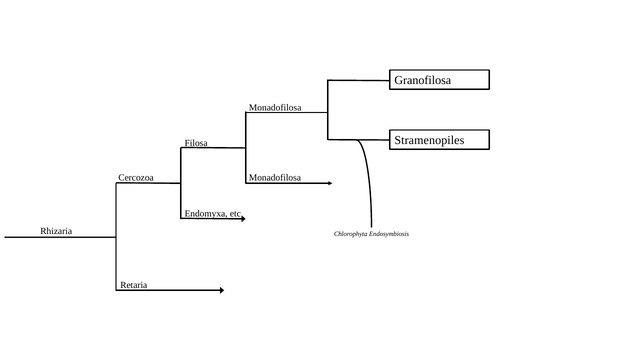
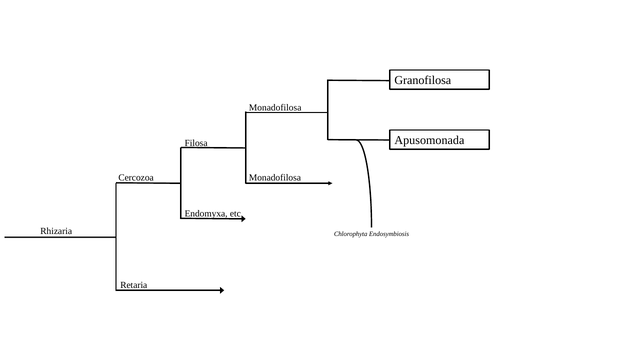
Stramenopiles: Stramenopiles -> Apusomonada (429, 141)
